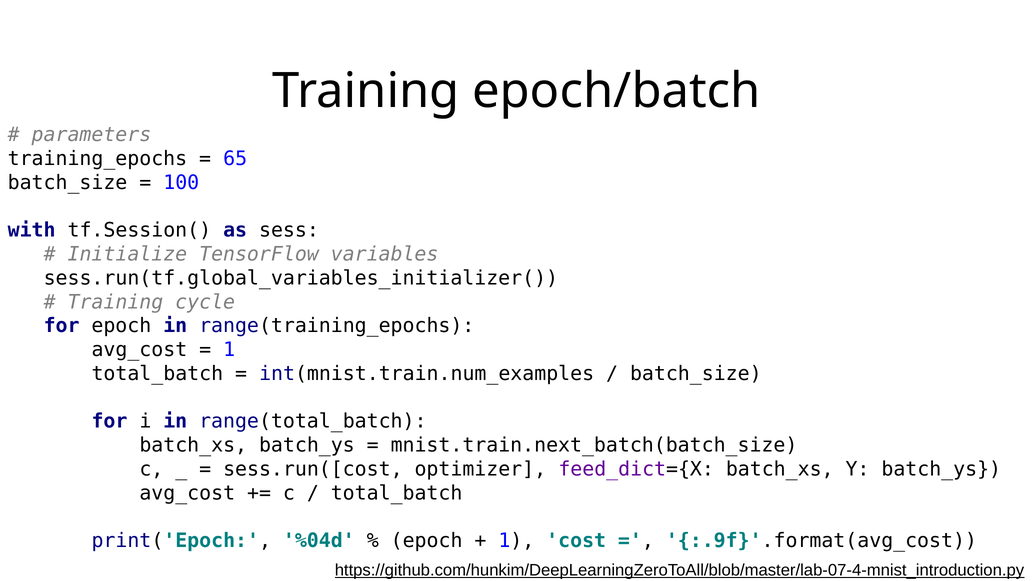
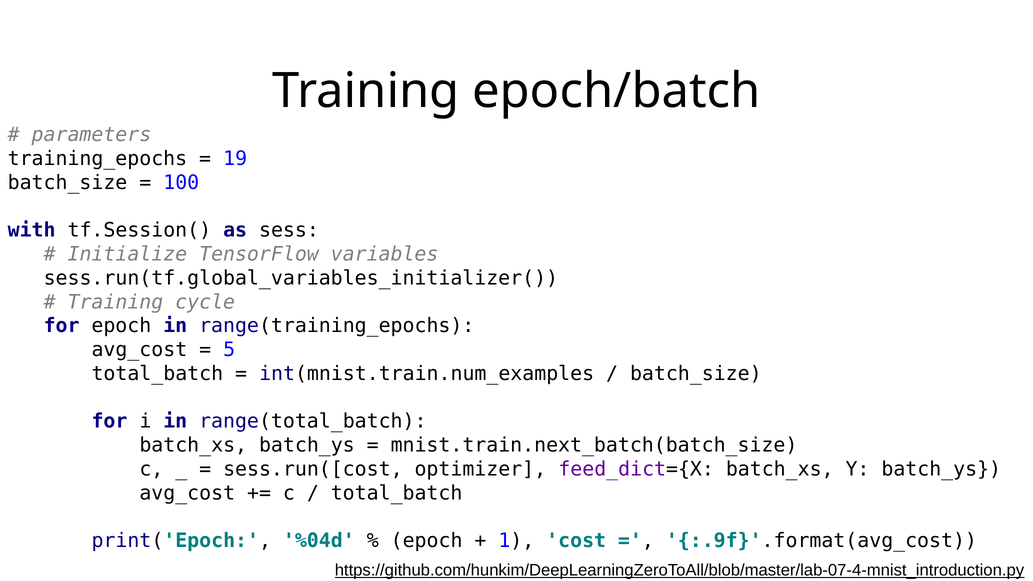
65: 65 -> 19 (235, 159)
1: 1 -> 5 (229, 350)
